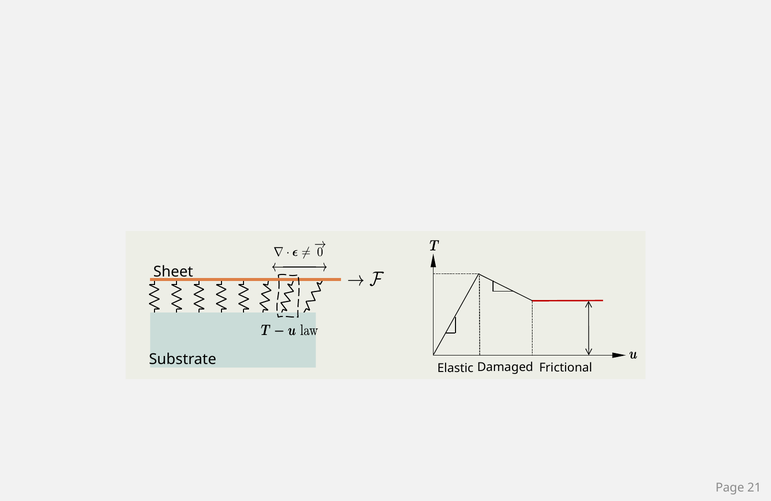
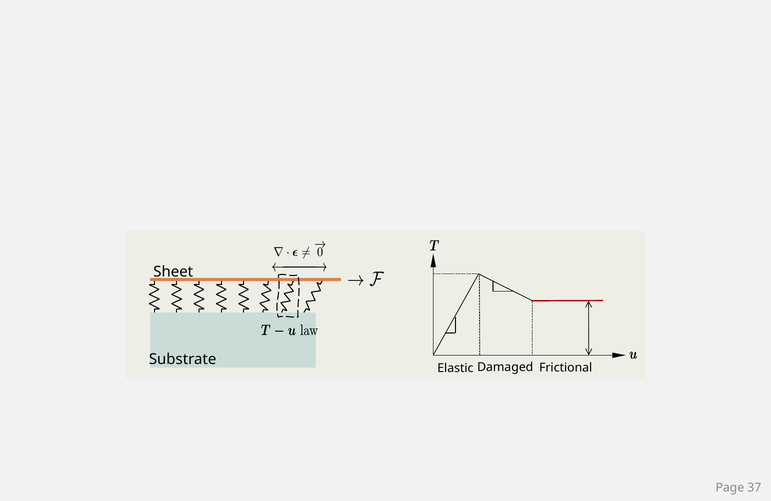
21: 21 -> 37 (754, 488)
